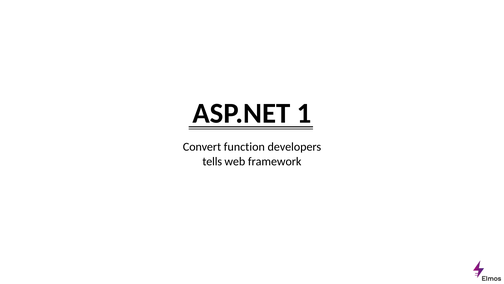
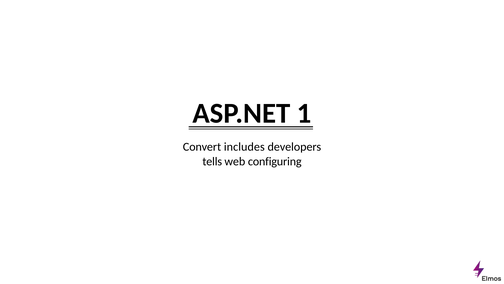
function: function -> includes (244, 147)
framework: framework -> configuring (275, 161)
